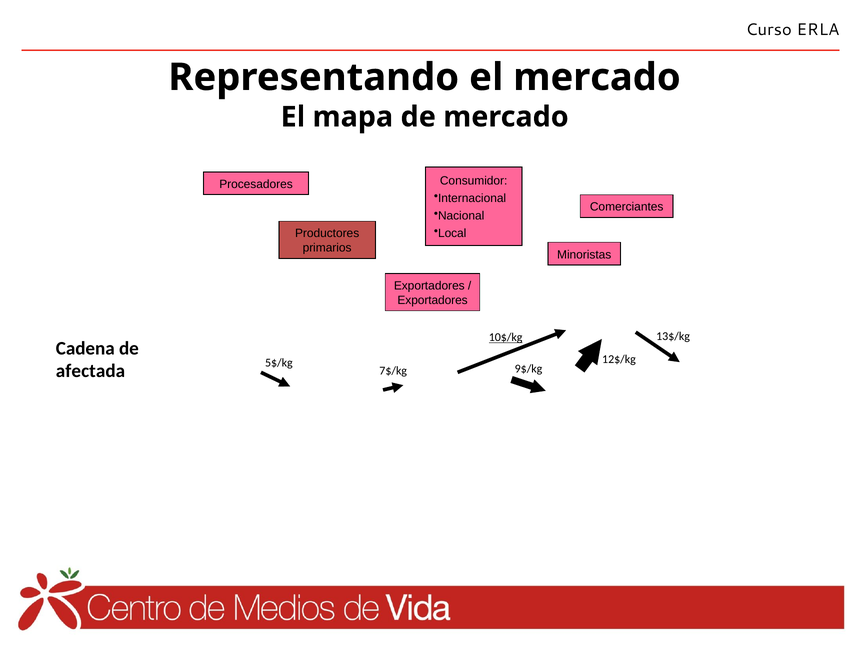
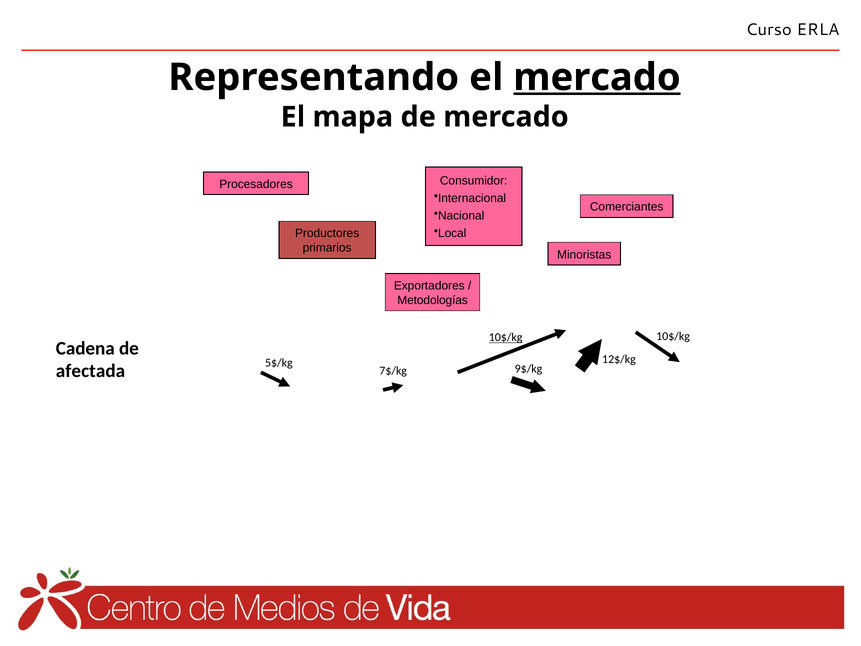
mercado underline: none -> present (597, 77)
Exportadores: Exportadores -> Metodologías (433, 300)
13$/kg: 13$/kg -> 10$/kg (673, 336)
